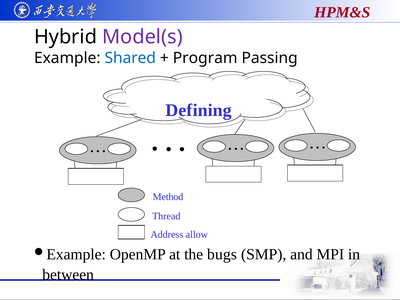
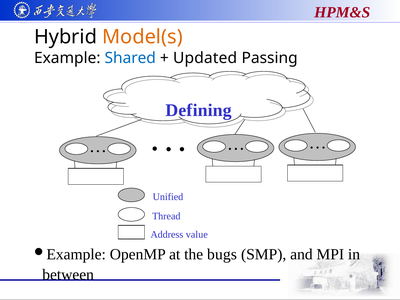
Model(s colour: purple -> orange (142, 37)
Program: Program -> Updated (205, 58)
Method: Method -> Unified (168, 197)
allow: allow -> value (197, 235)
